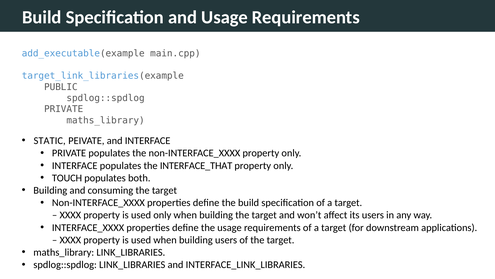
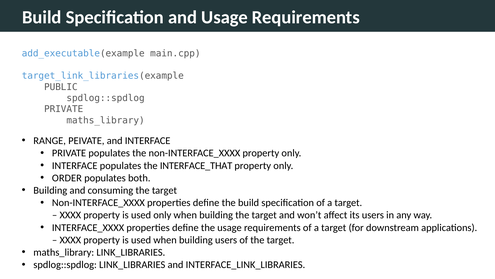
STATIC: STATIC -> RANGE (50, 141)
TOUCH: TOUCH -> ORDER (67, 178)
